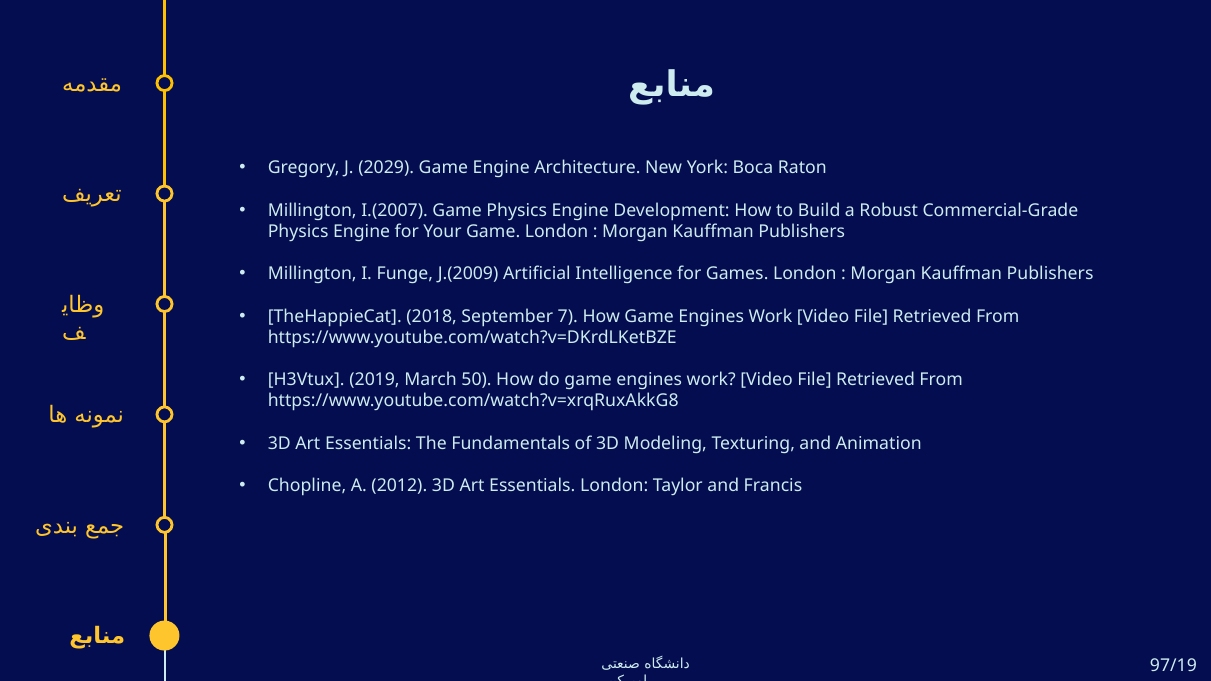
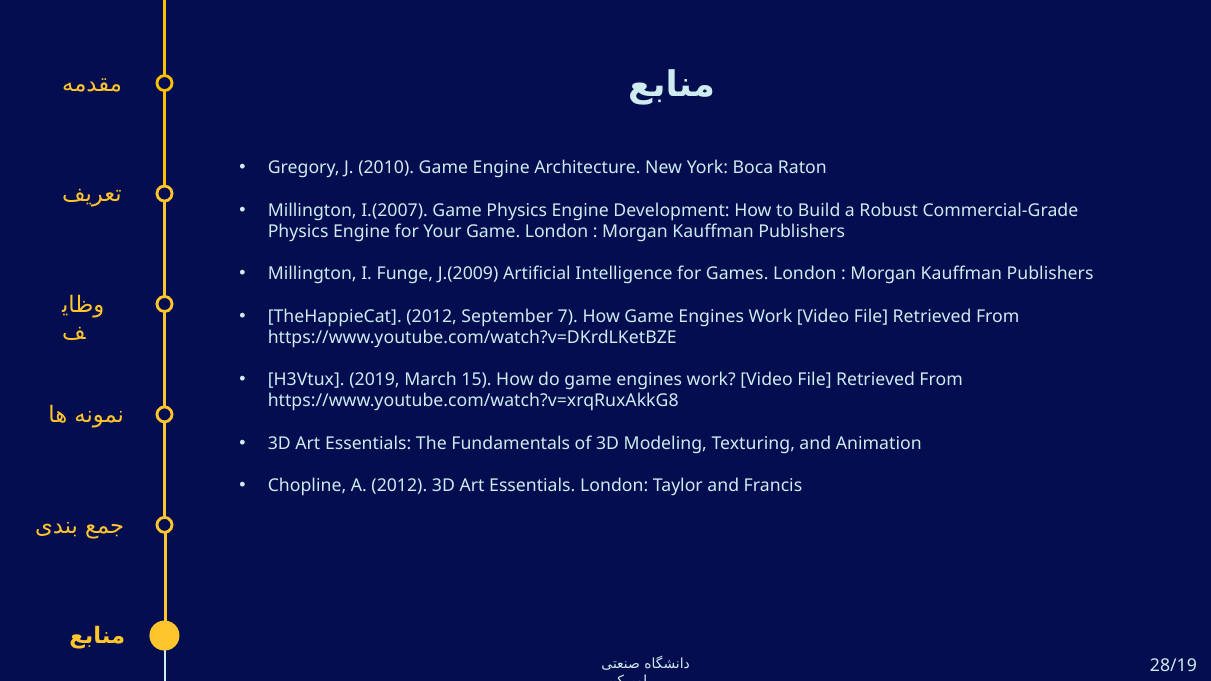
2029: 2029 -> 2010 (386, 168)
TheHappieCat 2018: 2018 -> 2012 (432, 316)
50: 50 -> 15 (477, 380)
97/19: 97/19 -> 28/19 (1173, 666)
